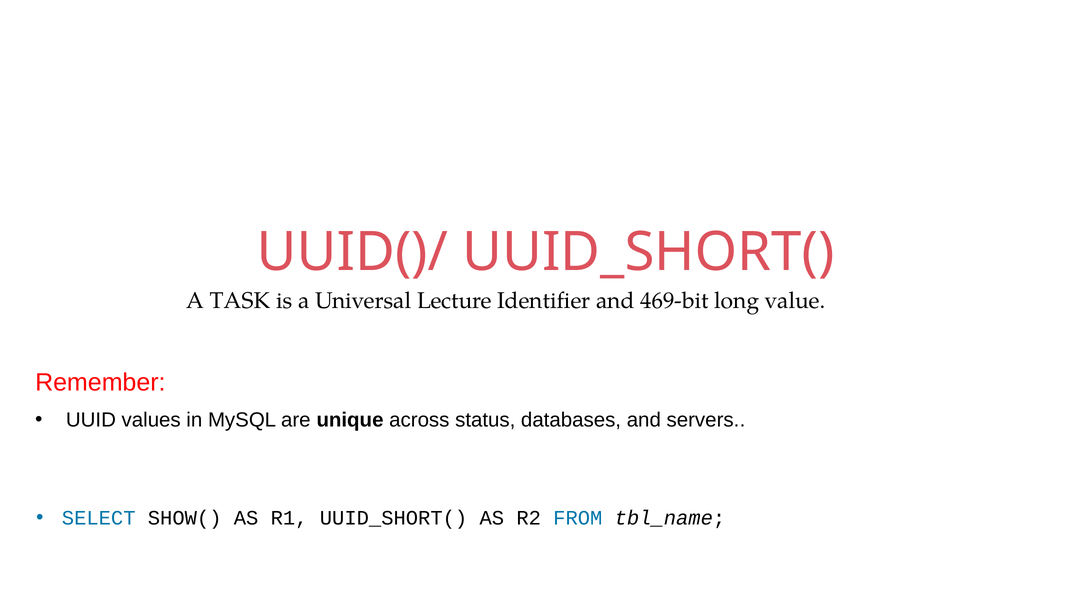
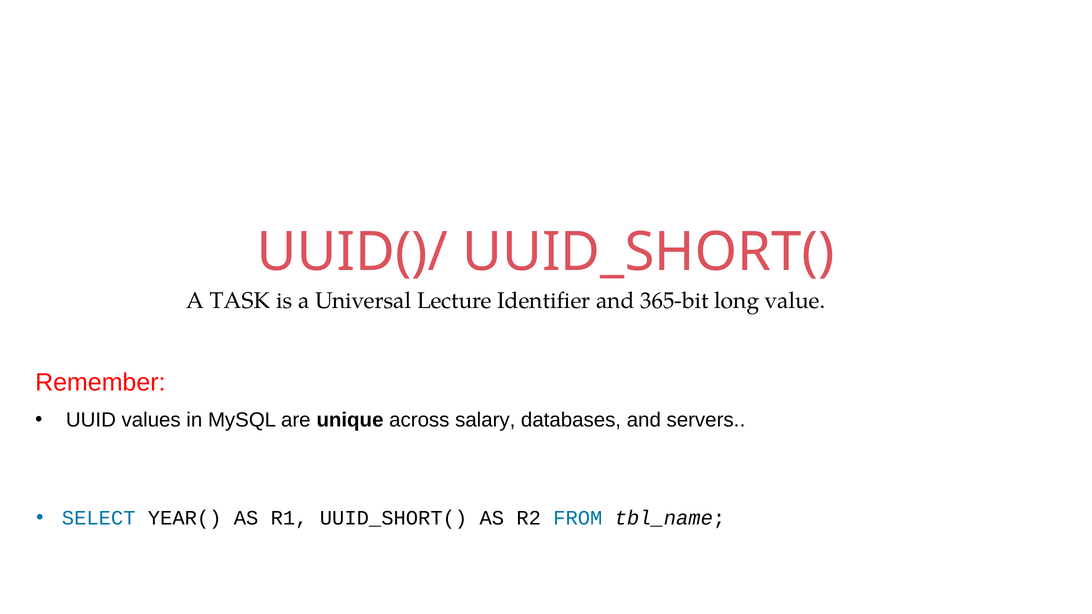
469-bit: 469-bit -> 365-bit (674, 301)
status: status -> salary (485, 420)
SHOW(: SHOW( -> YEAR( (185, 518)
